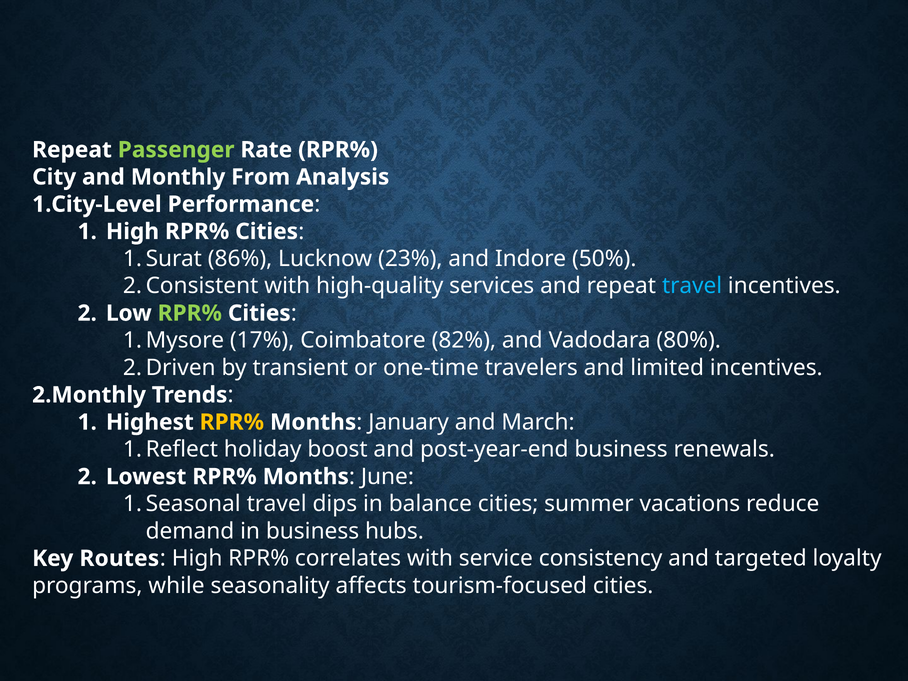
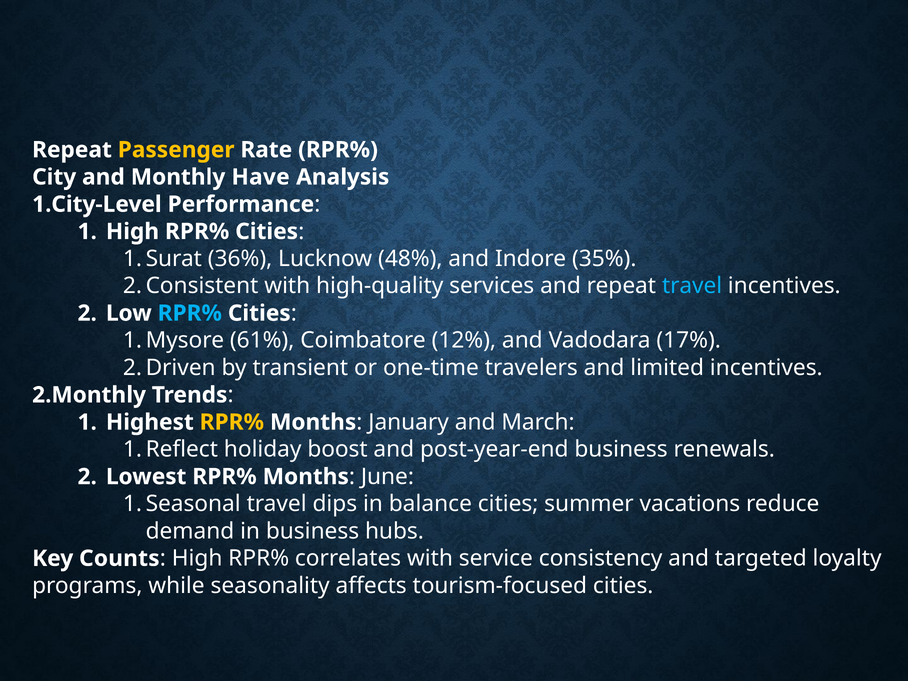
Passenger colour: light green -> yellow (176, 150)
From: From -> Have (261, 177)
86%: 86% -> 36% (240, 259)
23%: 23% -> 48% (410, 259)
50%: 50% -> 35% (604, 259)
RPR% colour: light green -> light blue (190, 313)
17%: 17% -> 61% (262, 340)
82%: 82% -> 12% (464, 340)
80%: 80% -> 17% (689, 340)
Routes: Routes -> Counts (119, 558)
